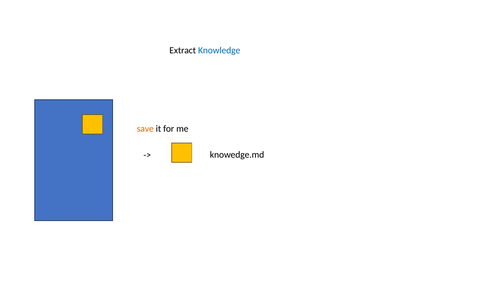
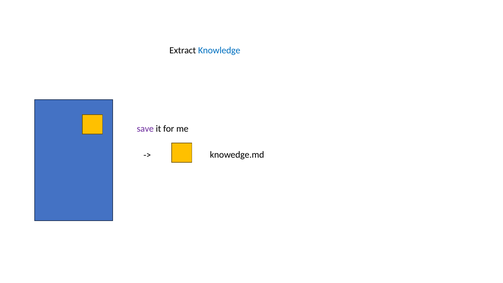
save colour: orange -> purple (145, 129)
